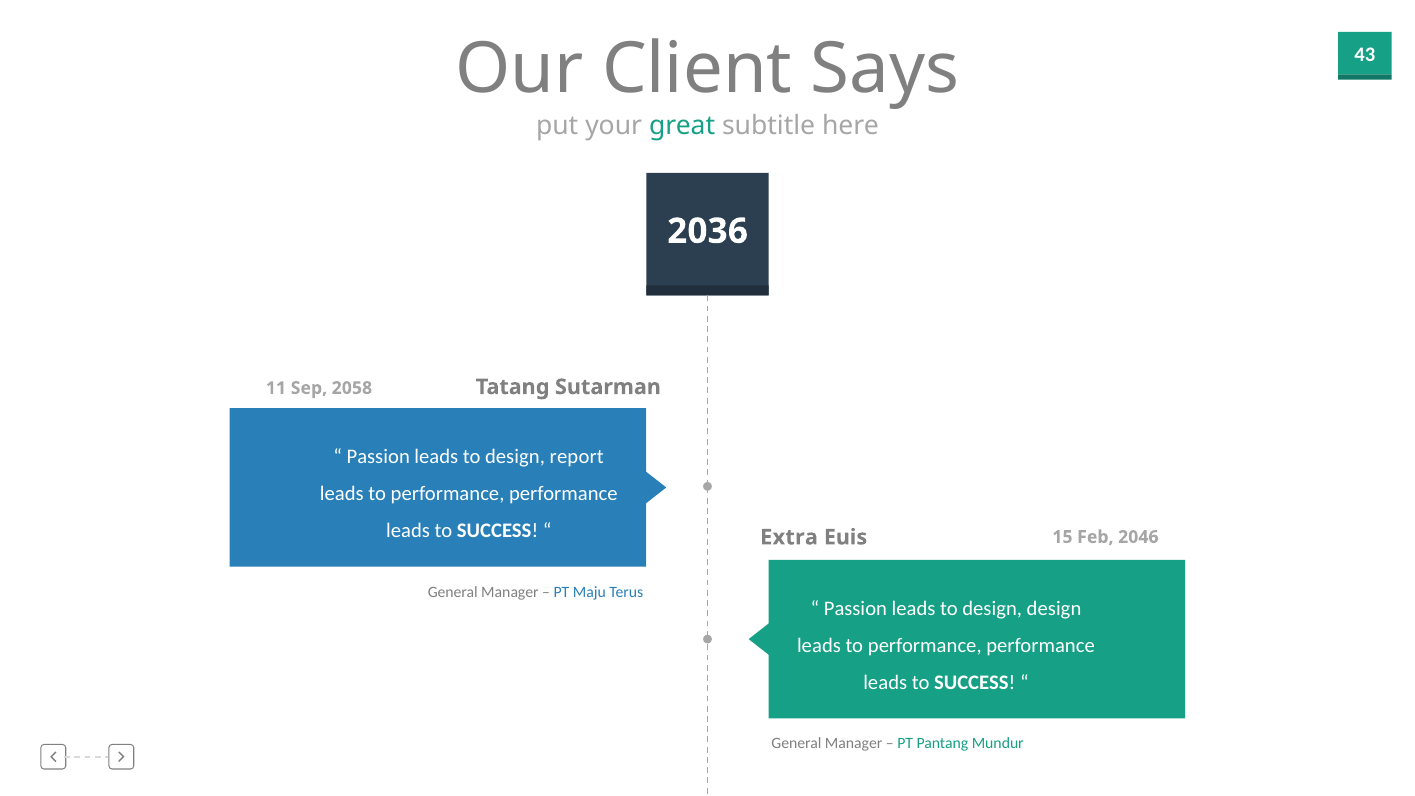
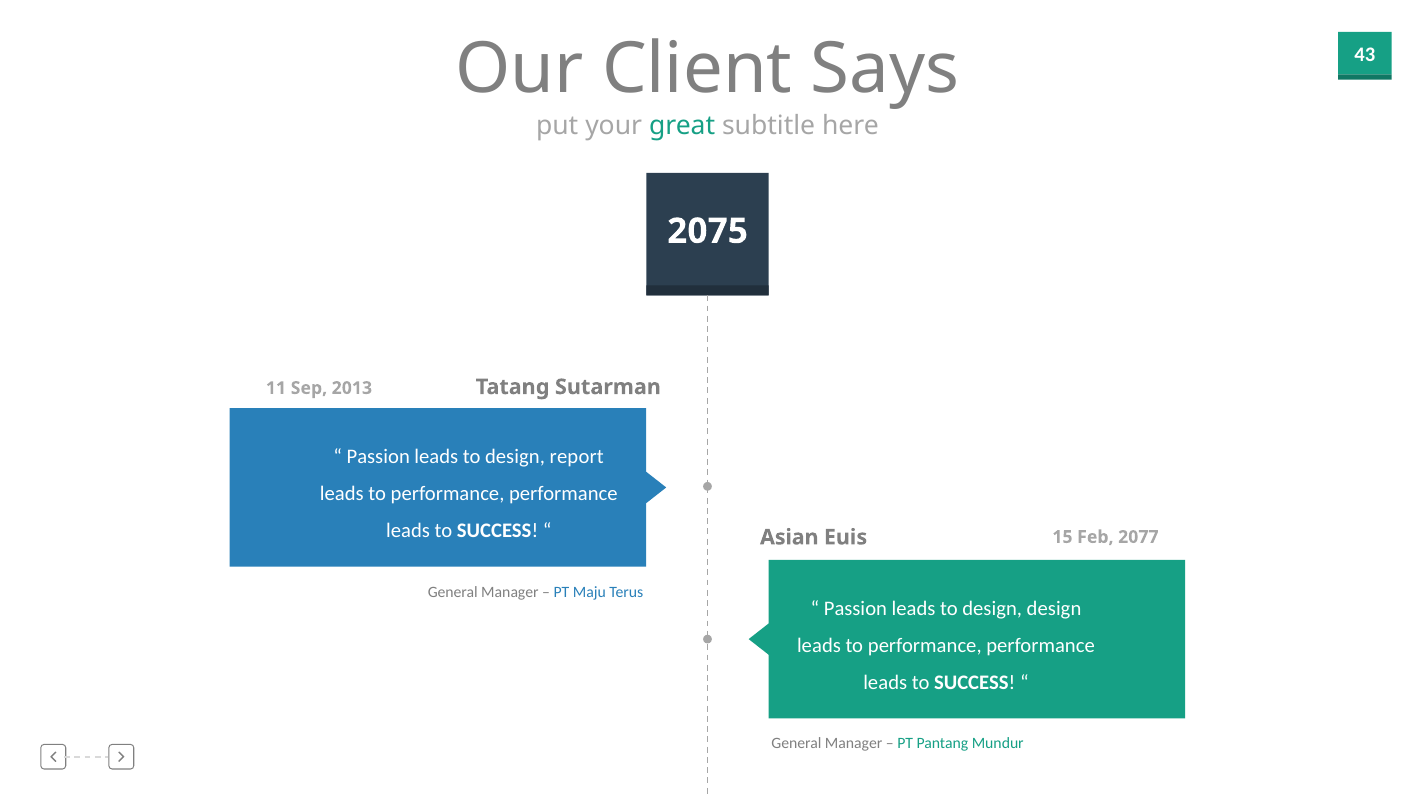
2036: 2036 -> 2075 (708, 231)
2058: 2058 -> 2013 (352, 388)
Extra: Extra -> Asian (789, 537)
2046: 2046 -> 2077 (1138, 537)
